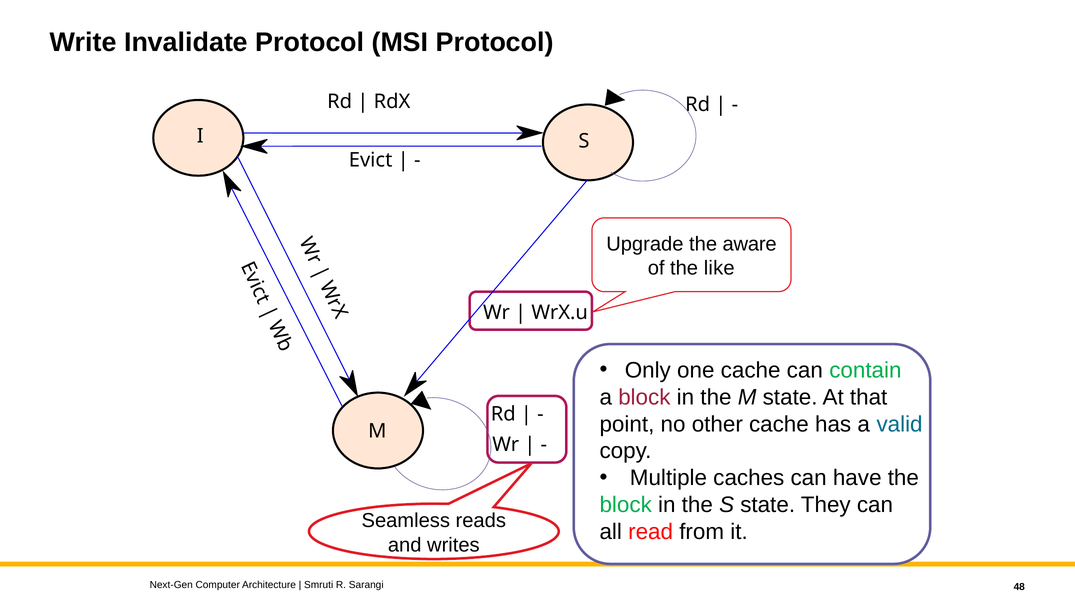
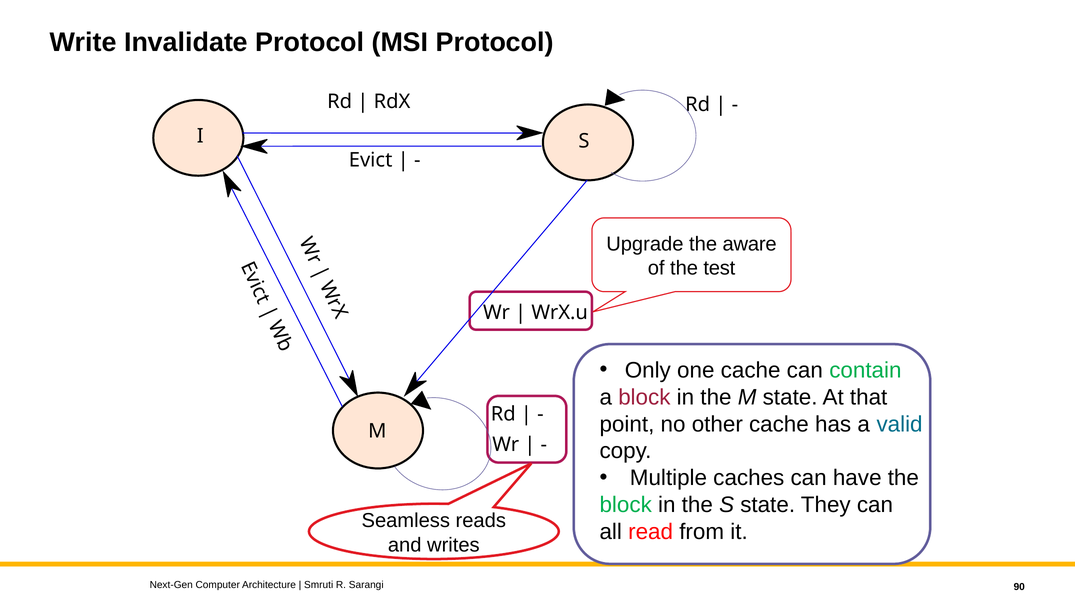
like: like -> test (719, 268)
48: 48 -> 90 (1019, 586)
